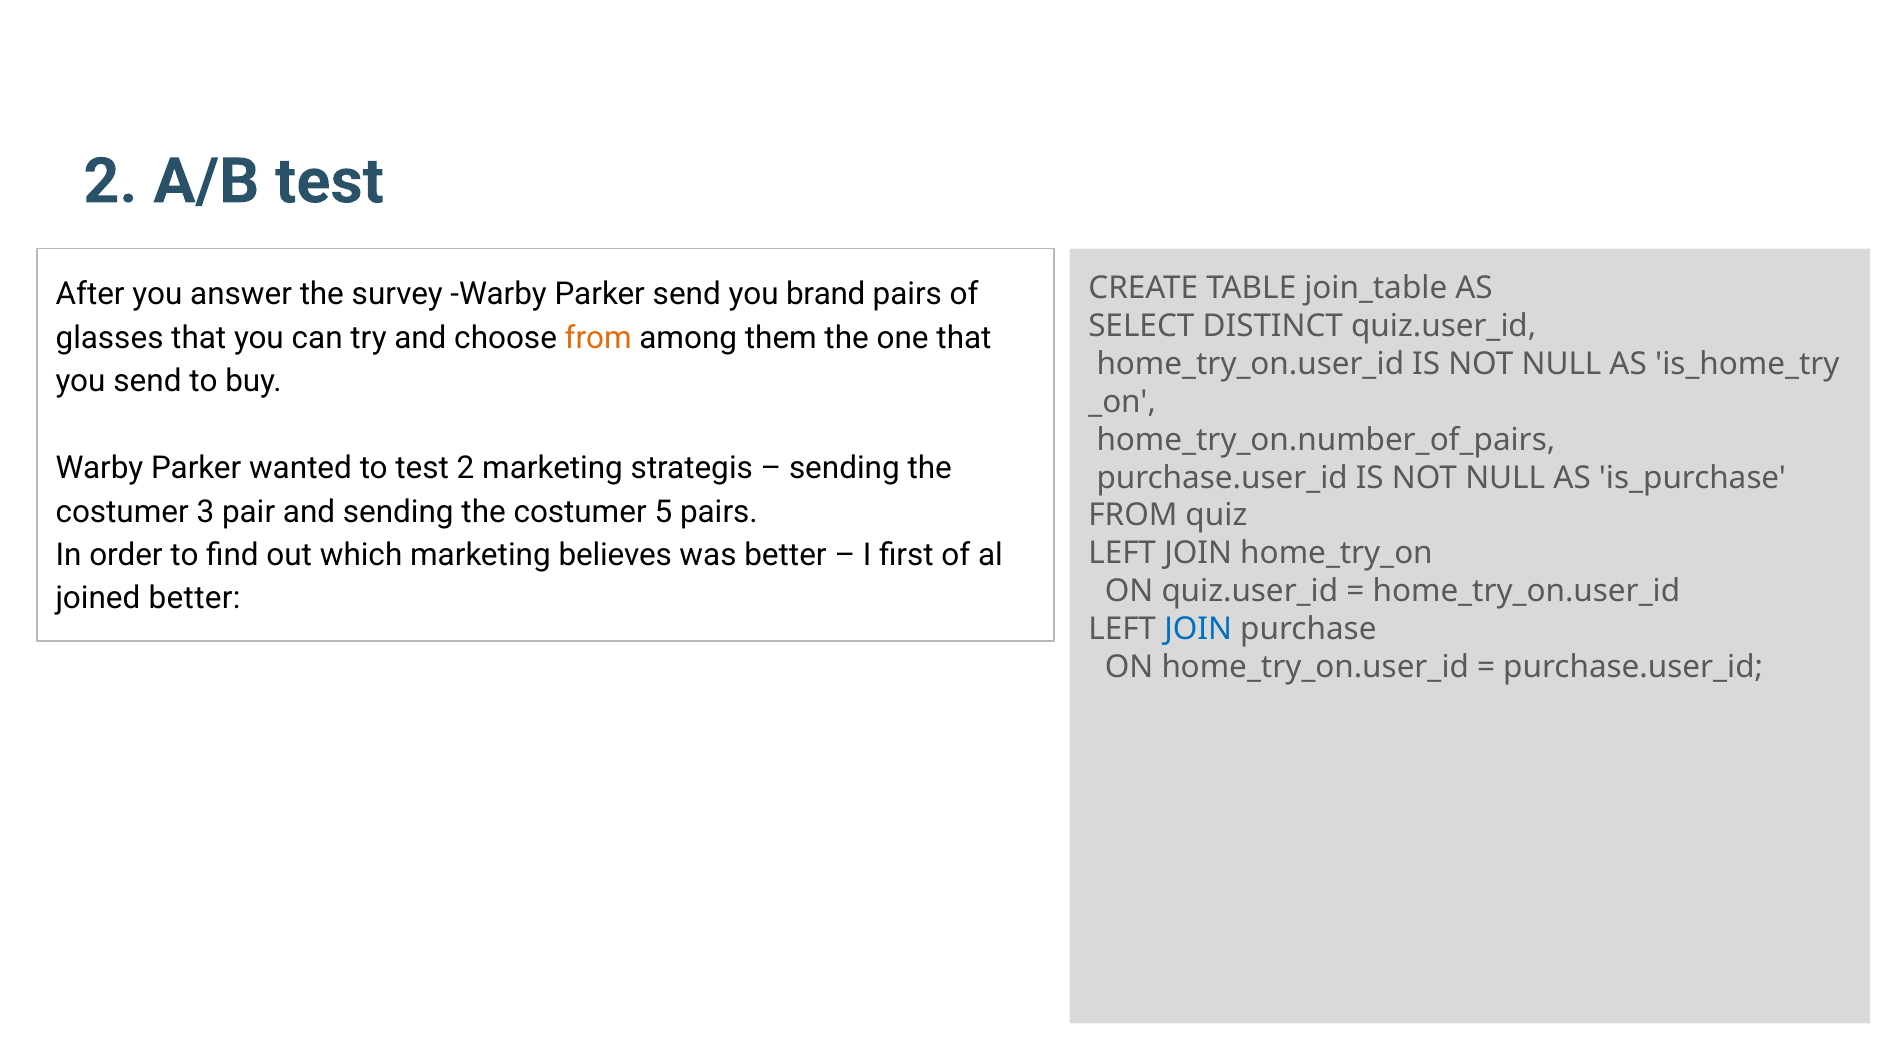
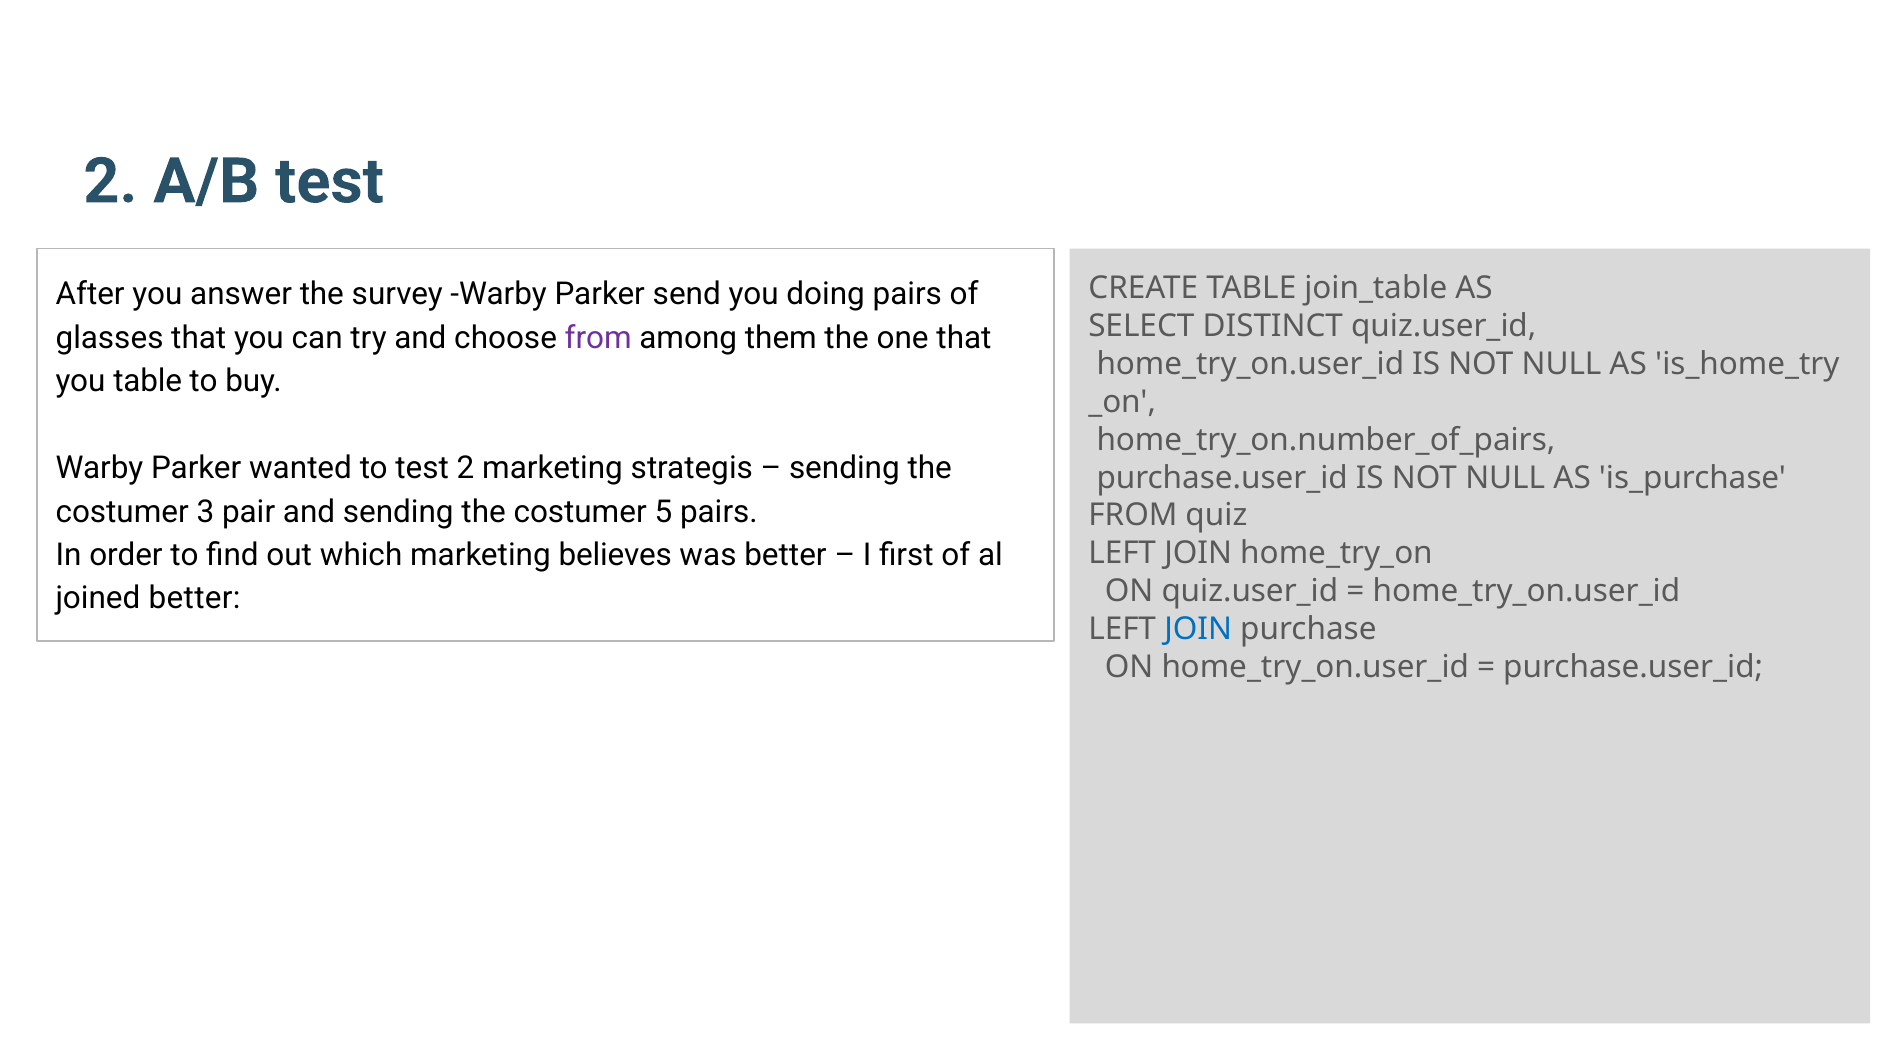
brand: brand -> doing (826, 294)
from colour: orange -> purple (598, 338)
you send: send -> table (148, 381)
